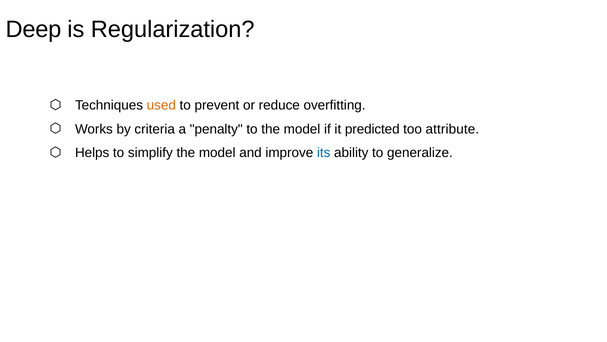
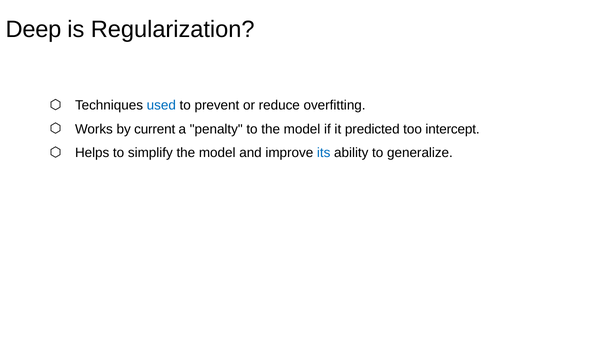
used colour: orange -> blue (161, 105)
criteria: criteria -> current (155, 129)
attribute: attribute -> intercept (453, 129)
